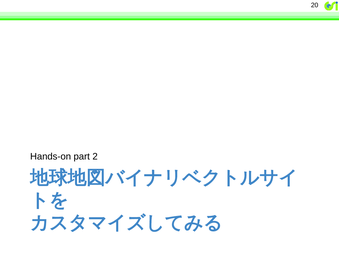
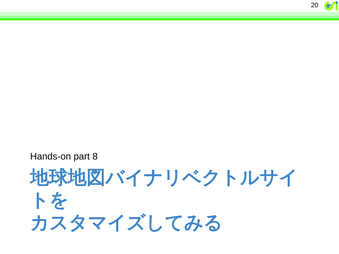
2: 2 -> 8 (95, 157)
